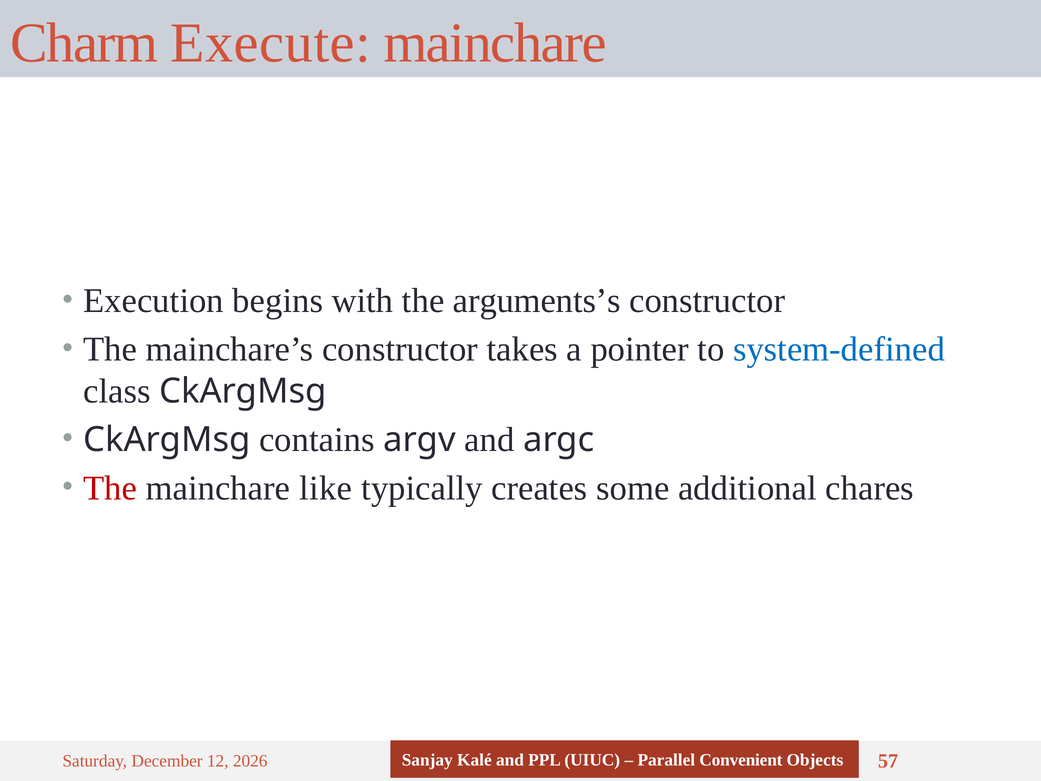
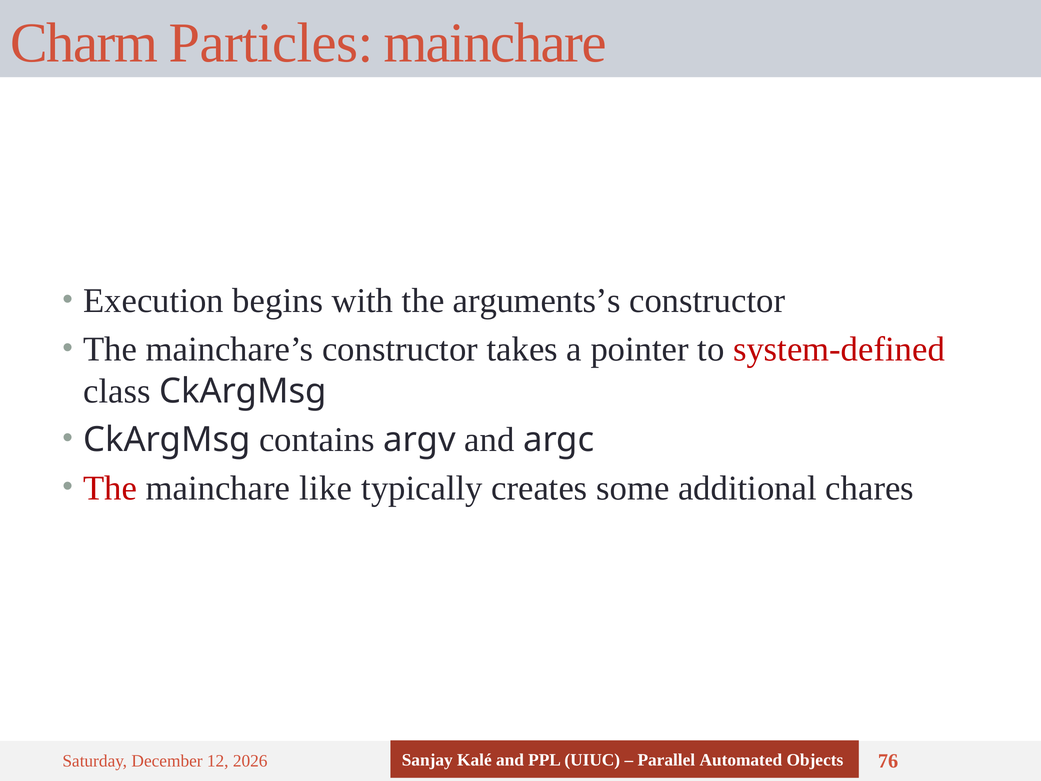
Execute: Execute -> Particles (271, 43)
system-defined colour: blue -> red (839, 349)
Convenient: Convenient -> Automated (741, 760)
57: 57 -> 76 (888, 761)
